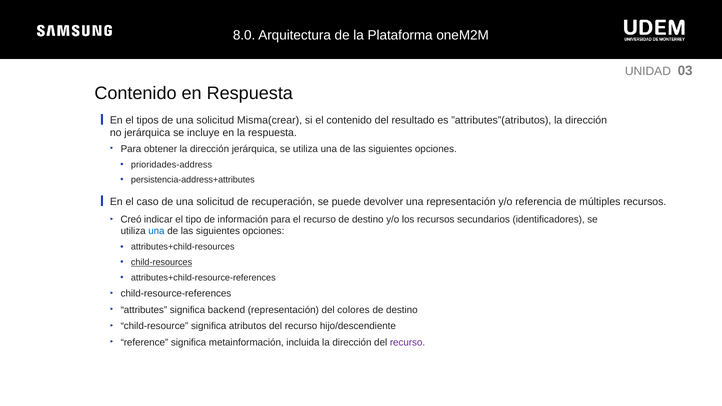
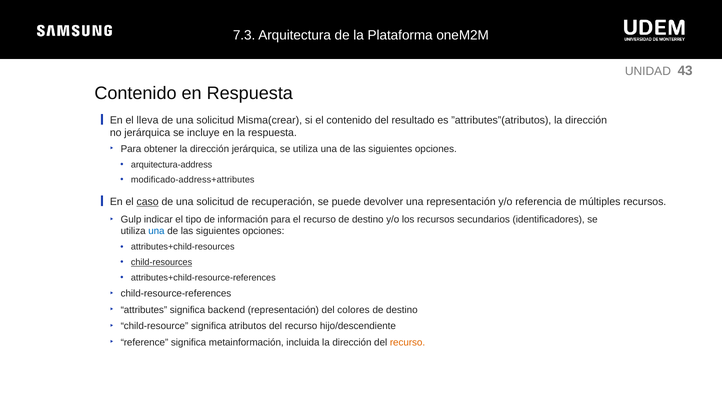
8.0: 8.0 -> 7.3 (244, 35)
03: 03 -> 43 (685, 71)
tipos: tipos -> lleva (148, 120)
prioridades-address: prioridades-address -> arquitectura-address (172, 165)
persistencia-address+attributes: persistencia-address+attributes -> modificado-address+attributes (193, 180)
caso underline: none -> present (148, 202)
Creó: Creó -> Gulp (131, 220)
recurso colour: purple -> orange (408, 342)
